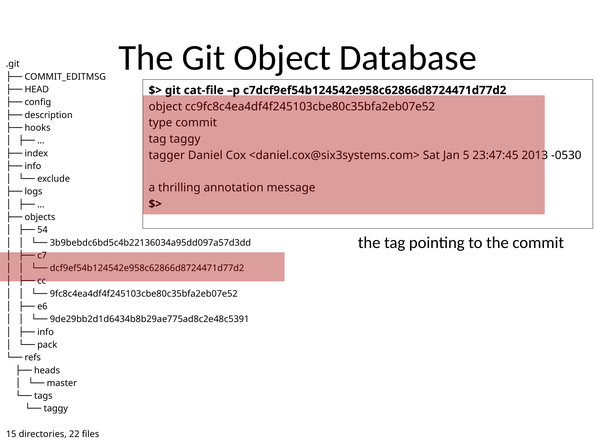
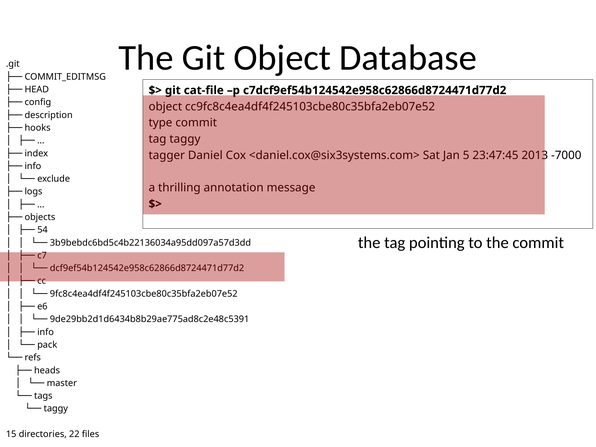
-0530: -0530 -> -7000 (566, 155)
